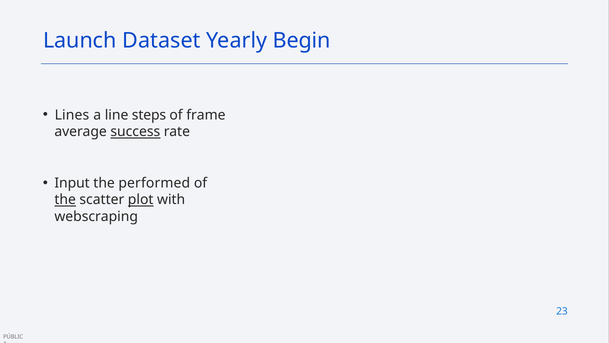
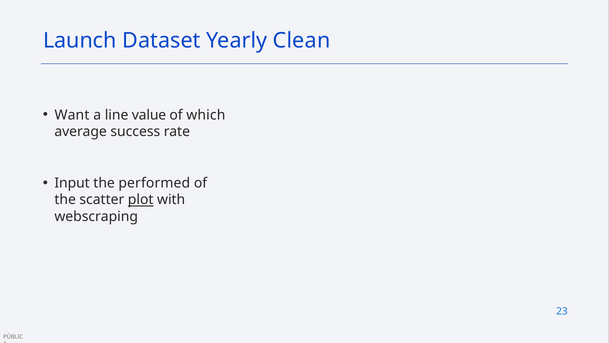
Begin: Begin -> Clean (302, 41)
Lines: Lines -> Want (72, 115)
steps: steps -> value (149, 115)
frame: frame -> which (206, 115)
success underline: present -> none (135, 132)
the underline: present -> none (65, 200)
